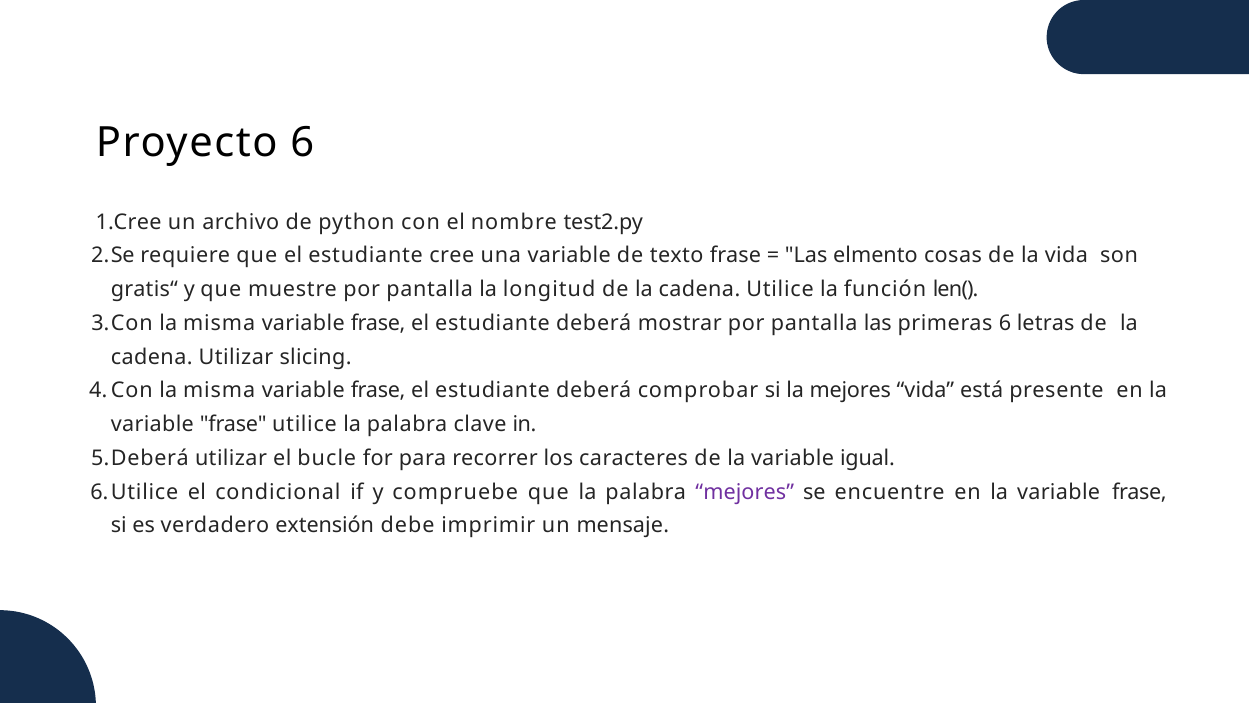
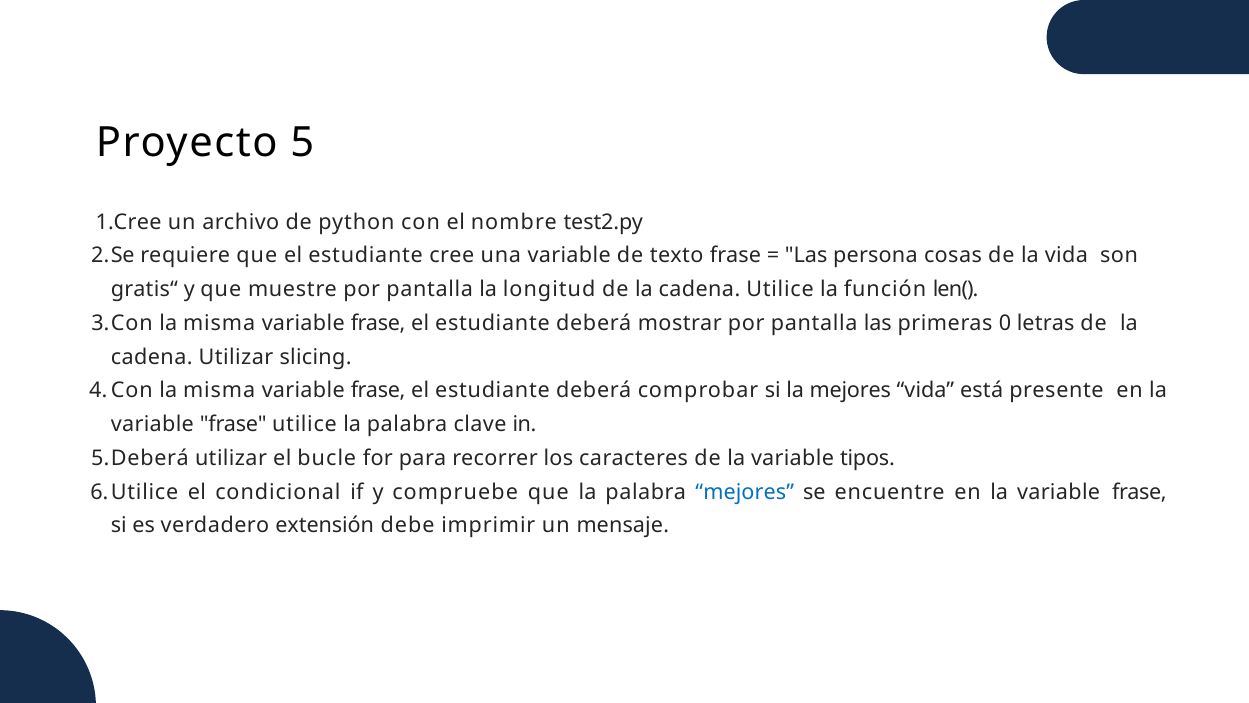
Proyecto 6: 6 -> 5 (302, 143)
elmento: elmento -> persona (875, 256)
primeras 6: 6 -> 0 (1005, 323)
igual: igual -> tipos (867, 458)
mejores colour: purple -> blue (745, 492)
